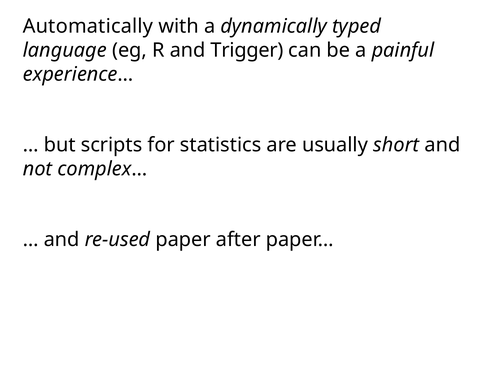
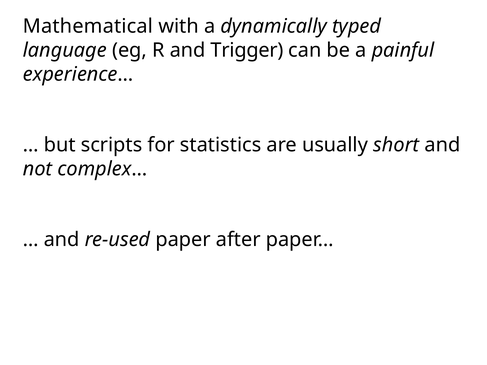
Automatically: Automatically -> Mathematical (88, 26)
